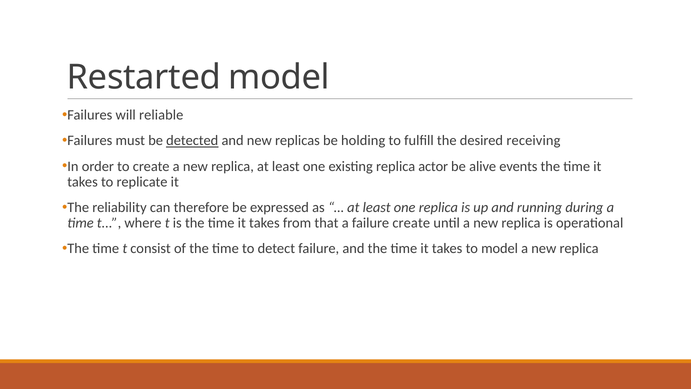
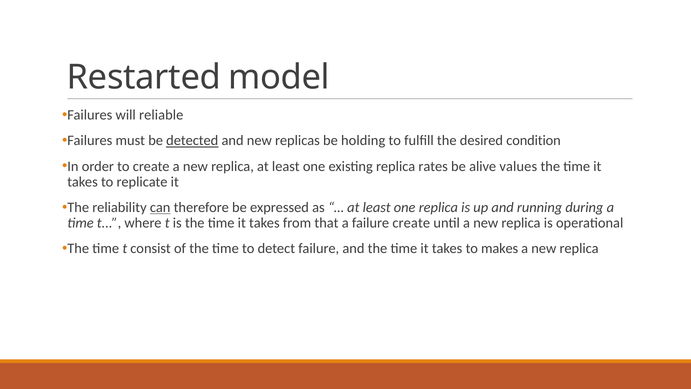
receiving: receiving -> condition (534, 141)
actor: actor -> rates (433, 166)
events: events -> values (518, 166)
can underline: none -> present (160, 207)
to model: model -> makes (500, 248)
